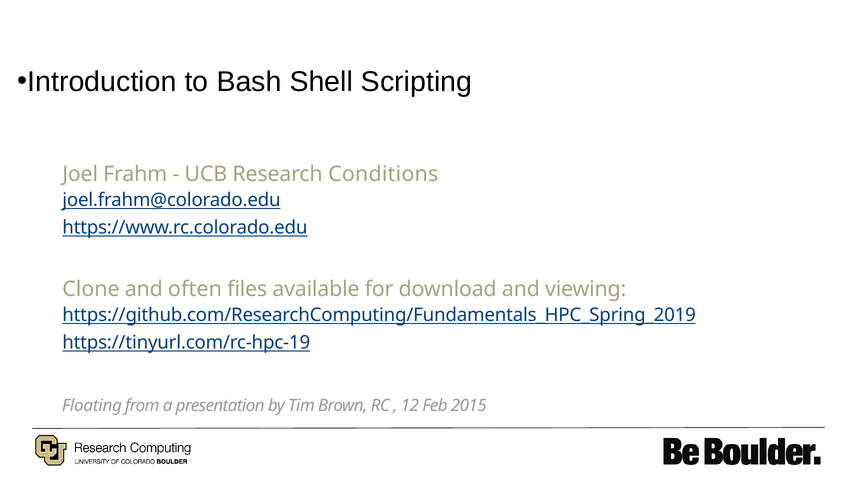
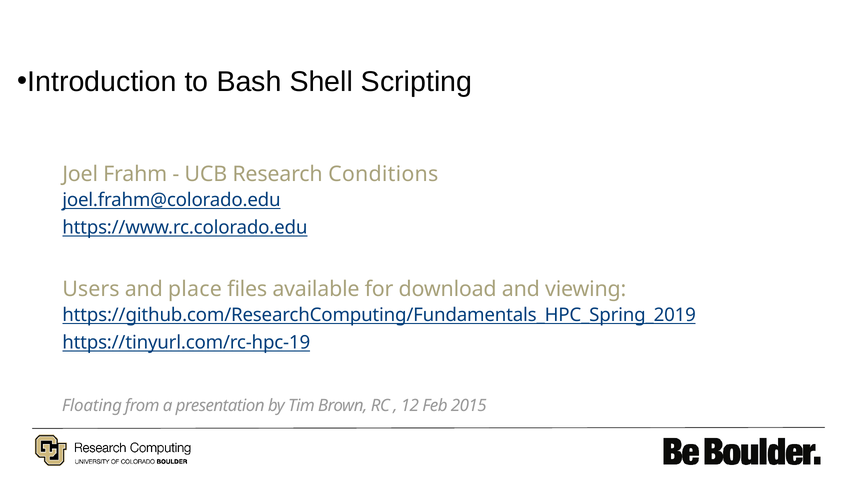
Clone: Clone -> Users (91, 289)
often: often -> place (195, 289)
